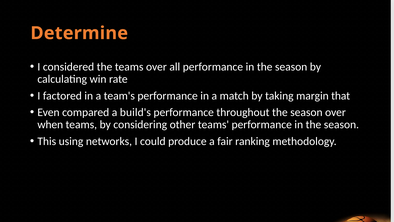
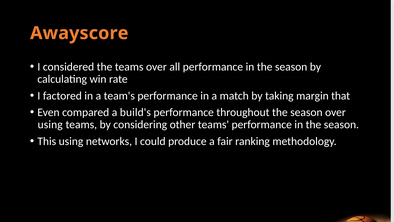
Determine: Determine -> Awayscore (79, 33)
when: when -> using (50, 124)
